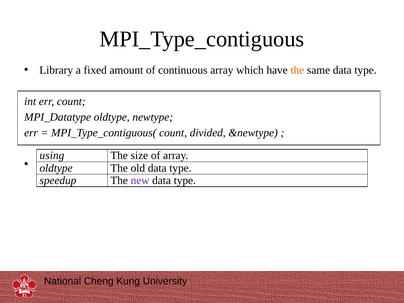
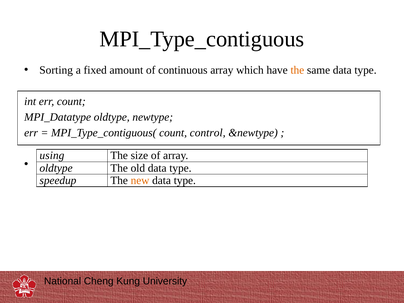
Library: Library -> Sorting (56, 70)
divided: divided -> control (208, 133)
new colour: purple -> orange (140, 181)
